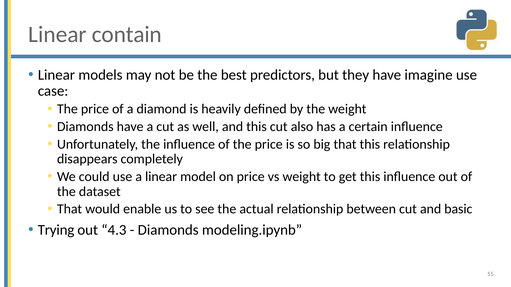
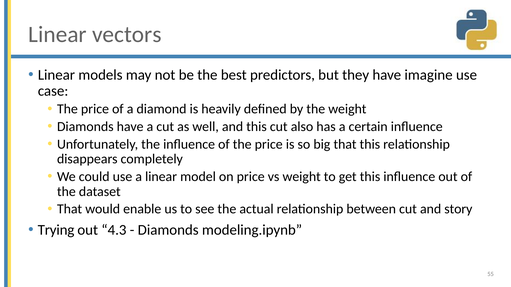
contain: contain -> vectors (127, 34)
basic: basic -> story (458, 209)
